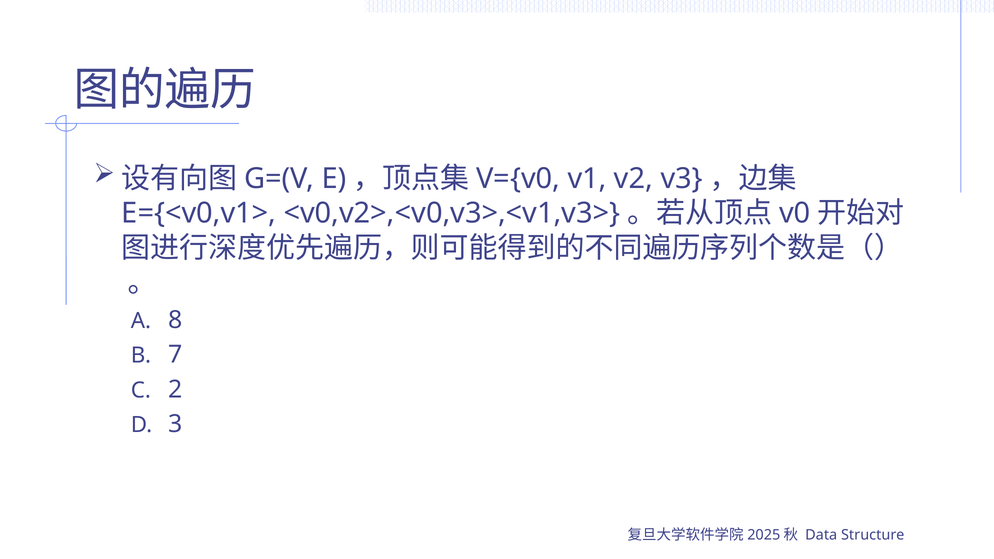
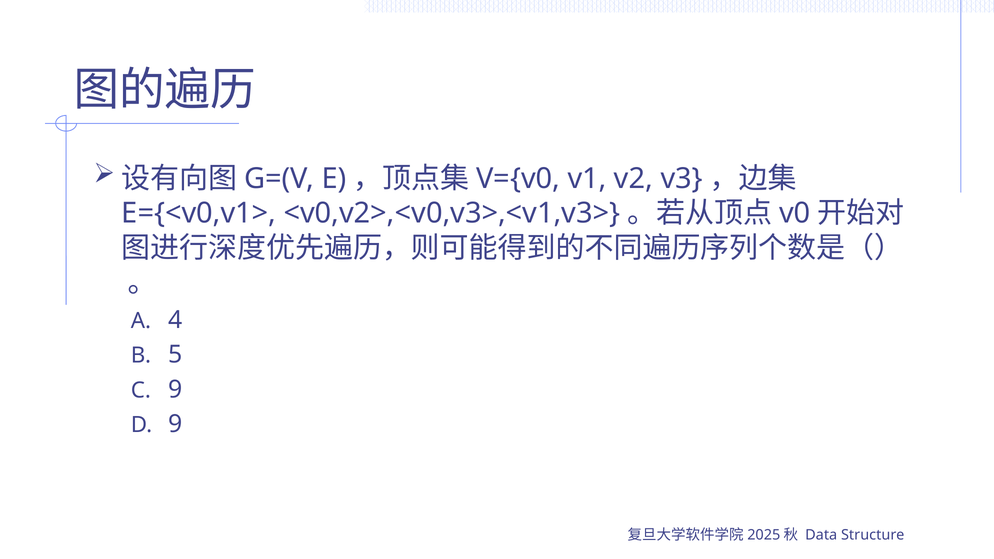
8: 8 -> 4 (175, 320)
7: 7 -> 5 (175, 355)
2: 2 -> 9 (175, 389)
3: 3 -> 9 (175, 424)
